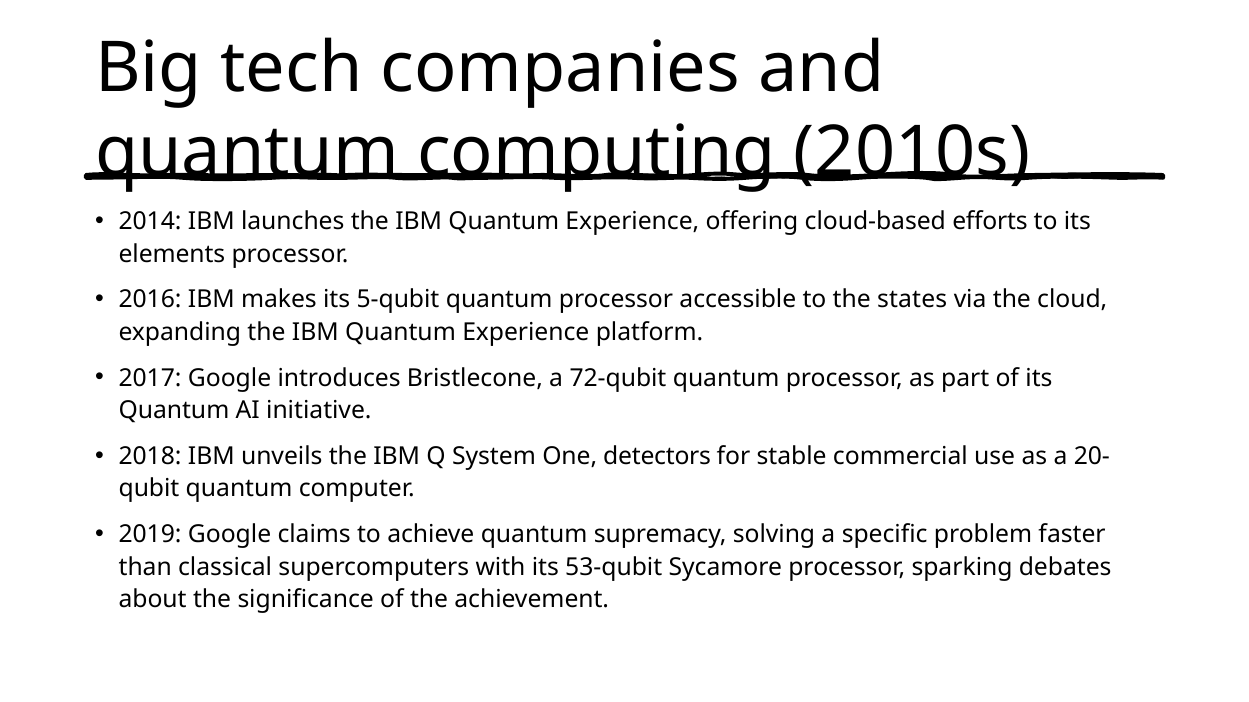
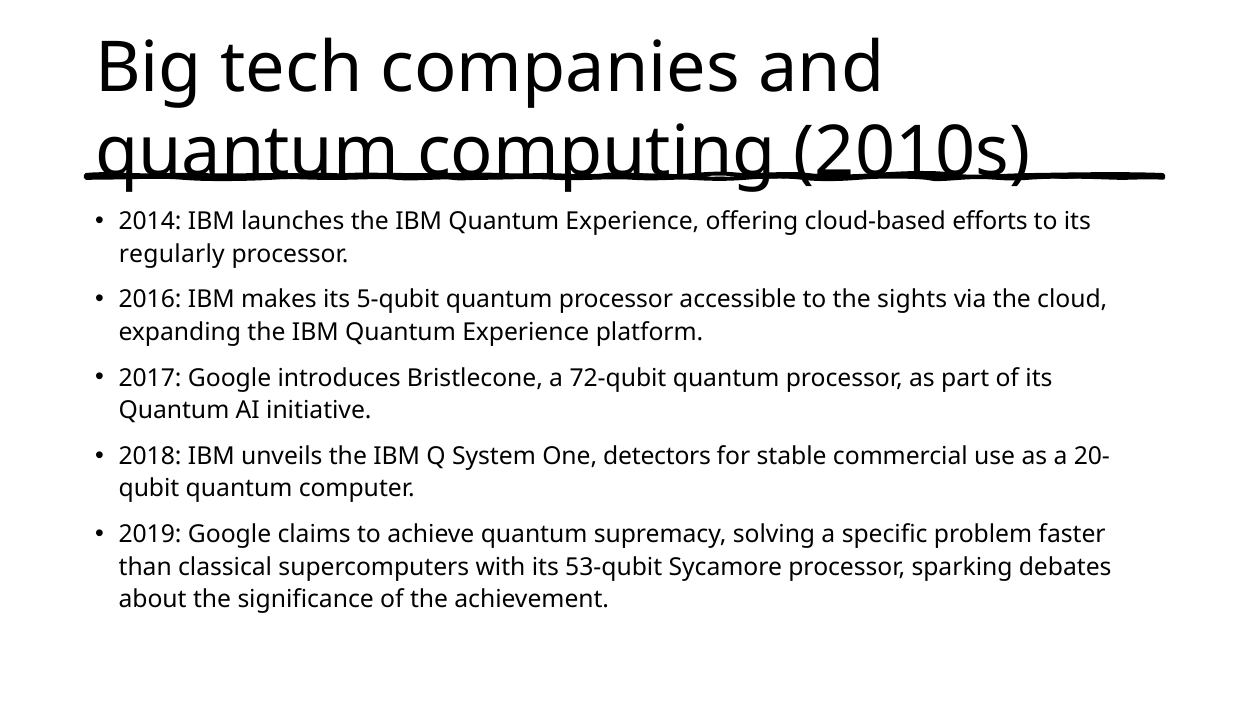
elements: elements -> regularly (172, 254)
states: states -> sights (912, 300)
